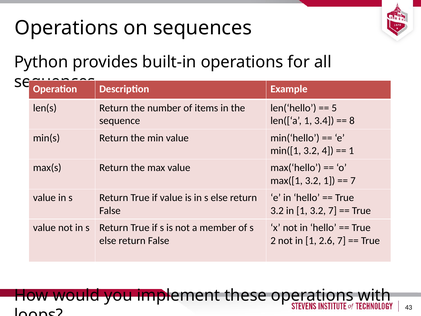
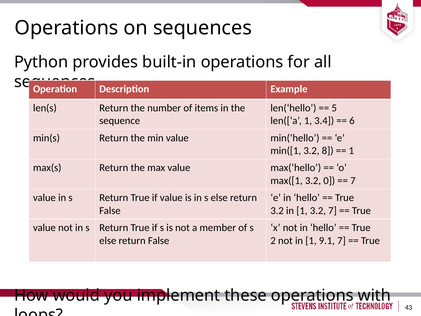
8: 8 -> 6 (352, 121)
4: 4 -> 8 (328, 151)
3.2 1: 1 -> 0 (329, 181)
2.6: 2.6 -> 9.1 (327, 240)
